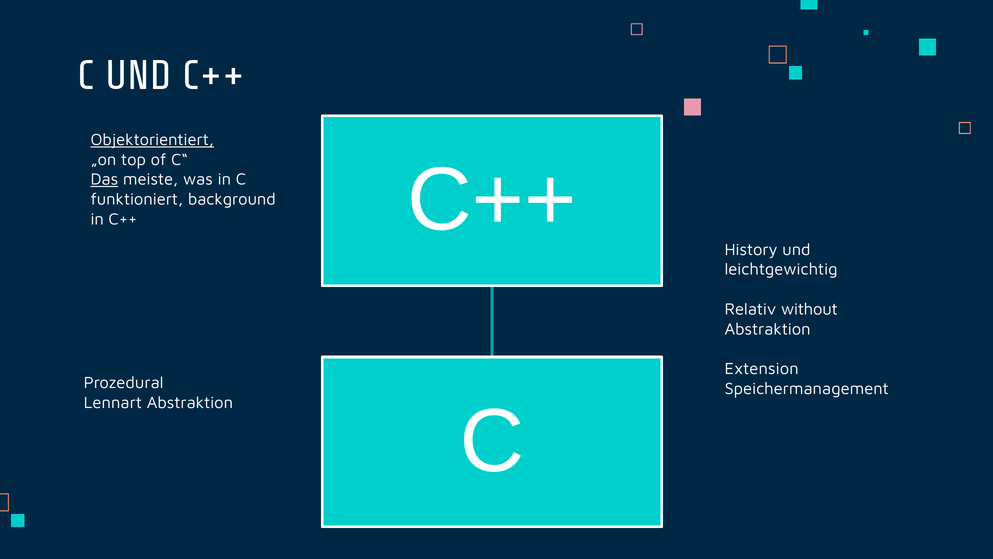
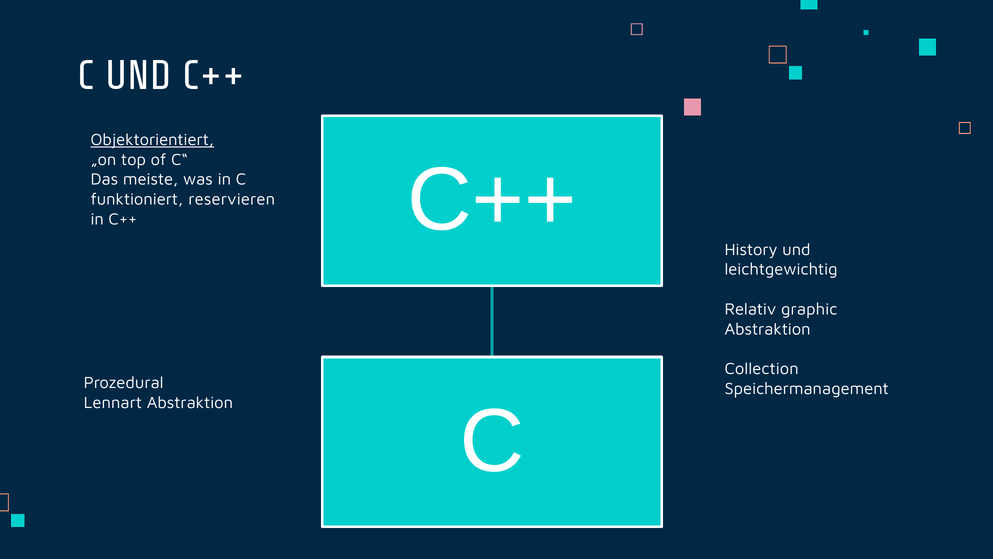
Das underline: present -> none (104, 179)
background: background -> reservieren (232, 199)
without: without -> graphic (809, 309)
Extension: Extension -> Collection (762, 369)
